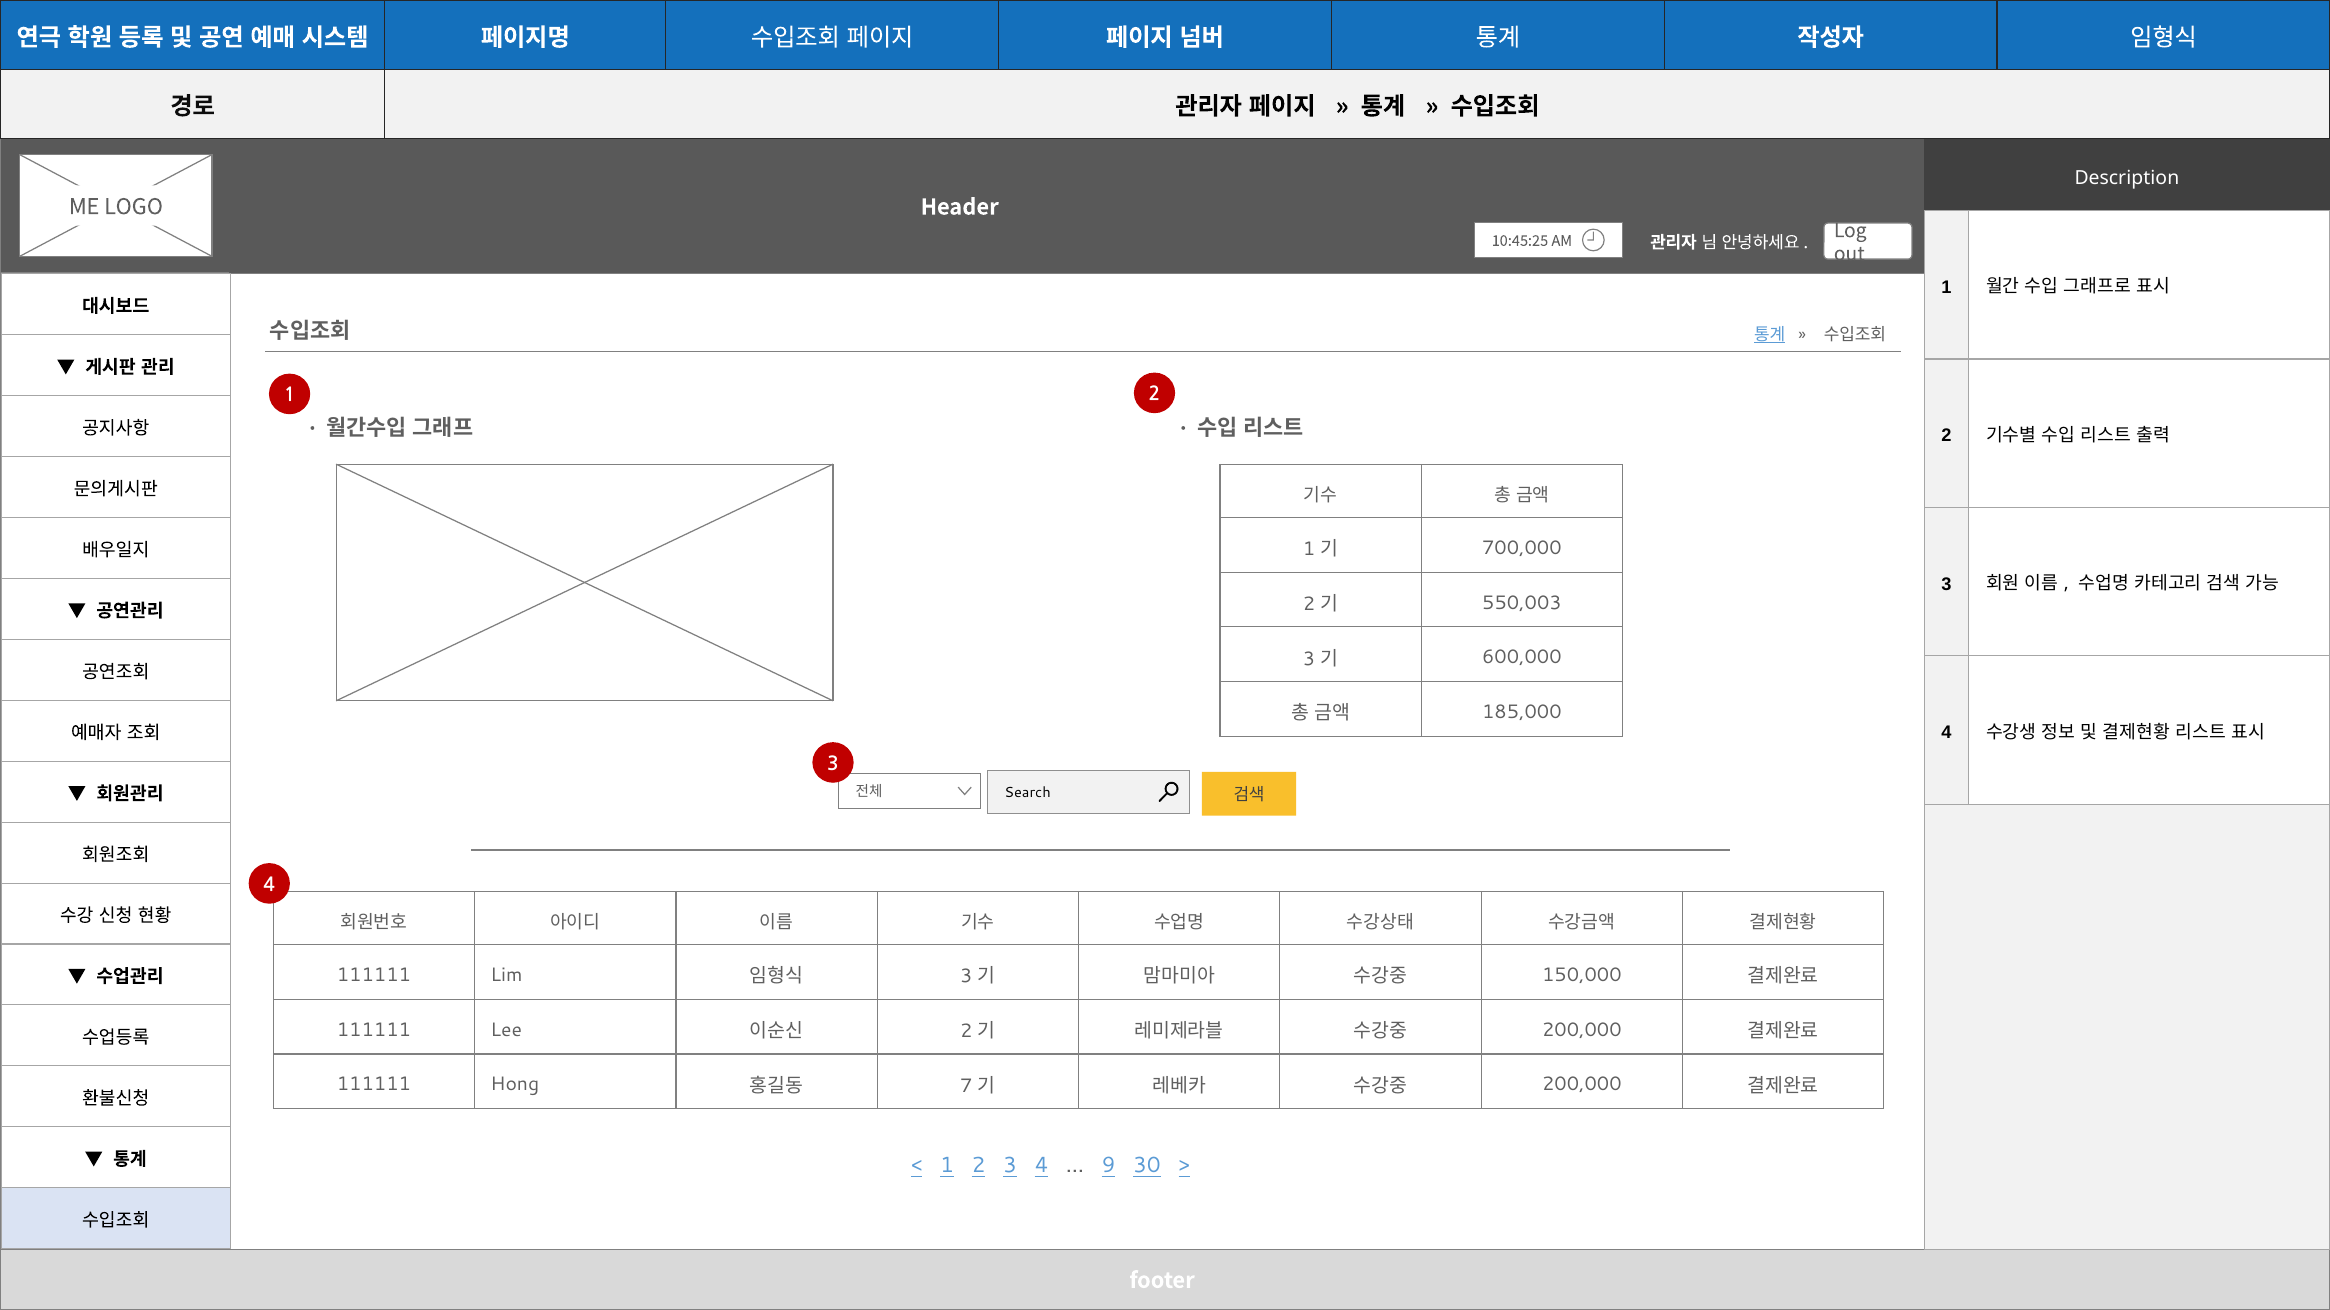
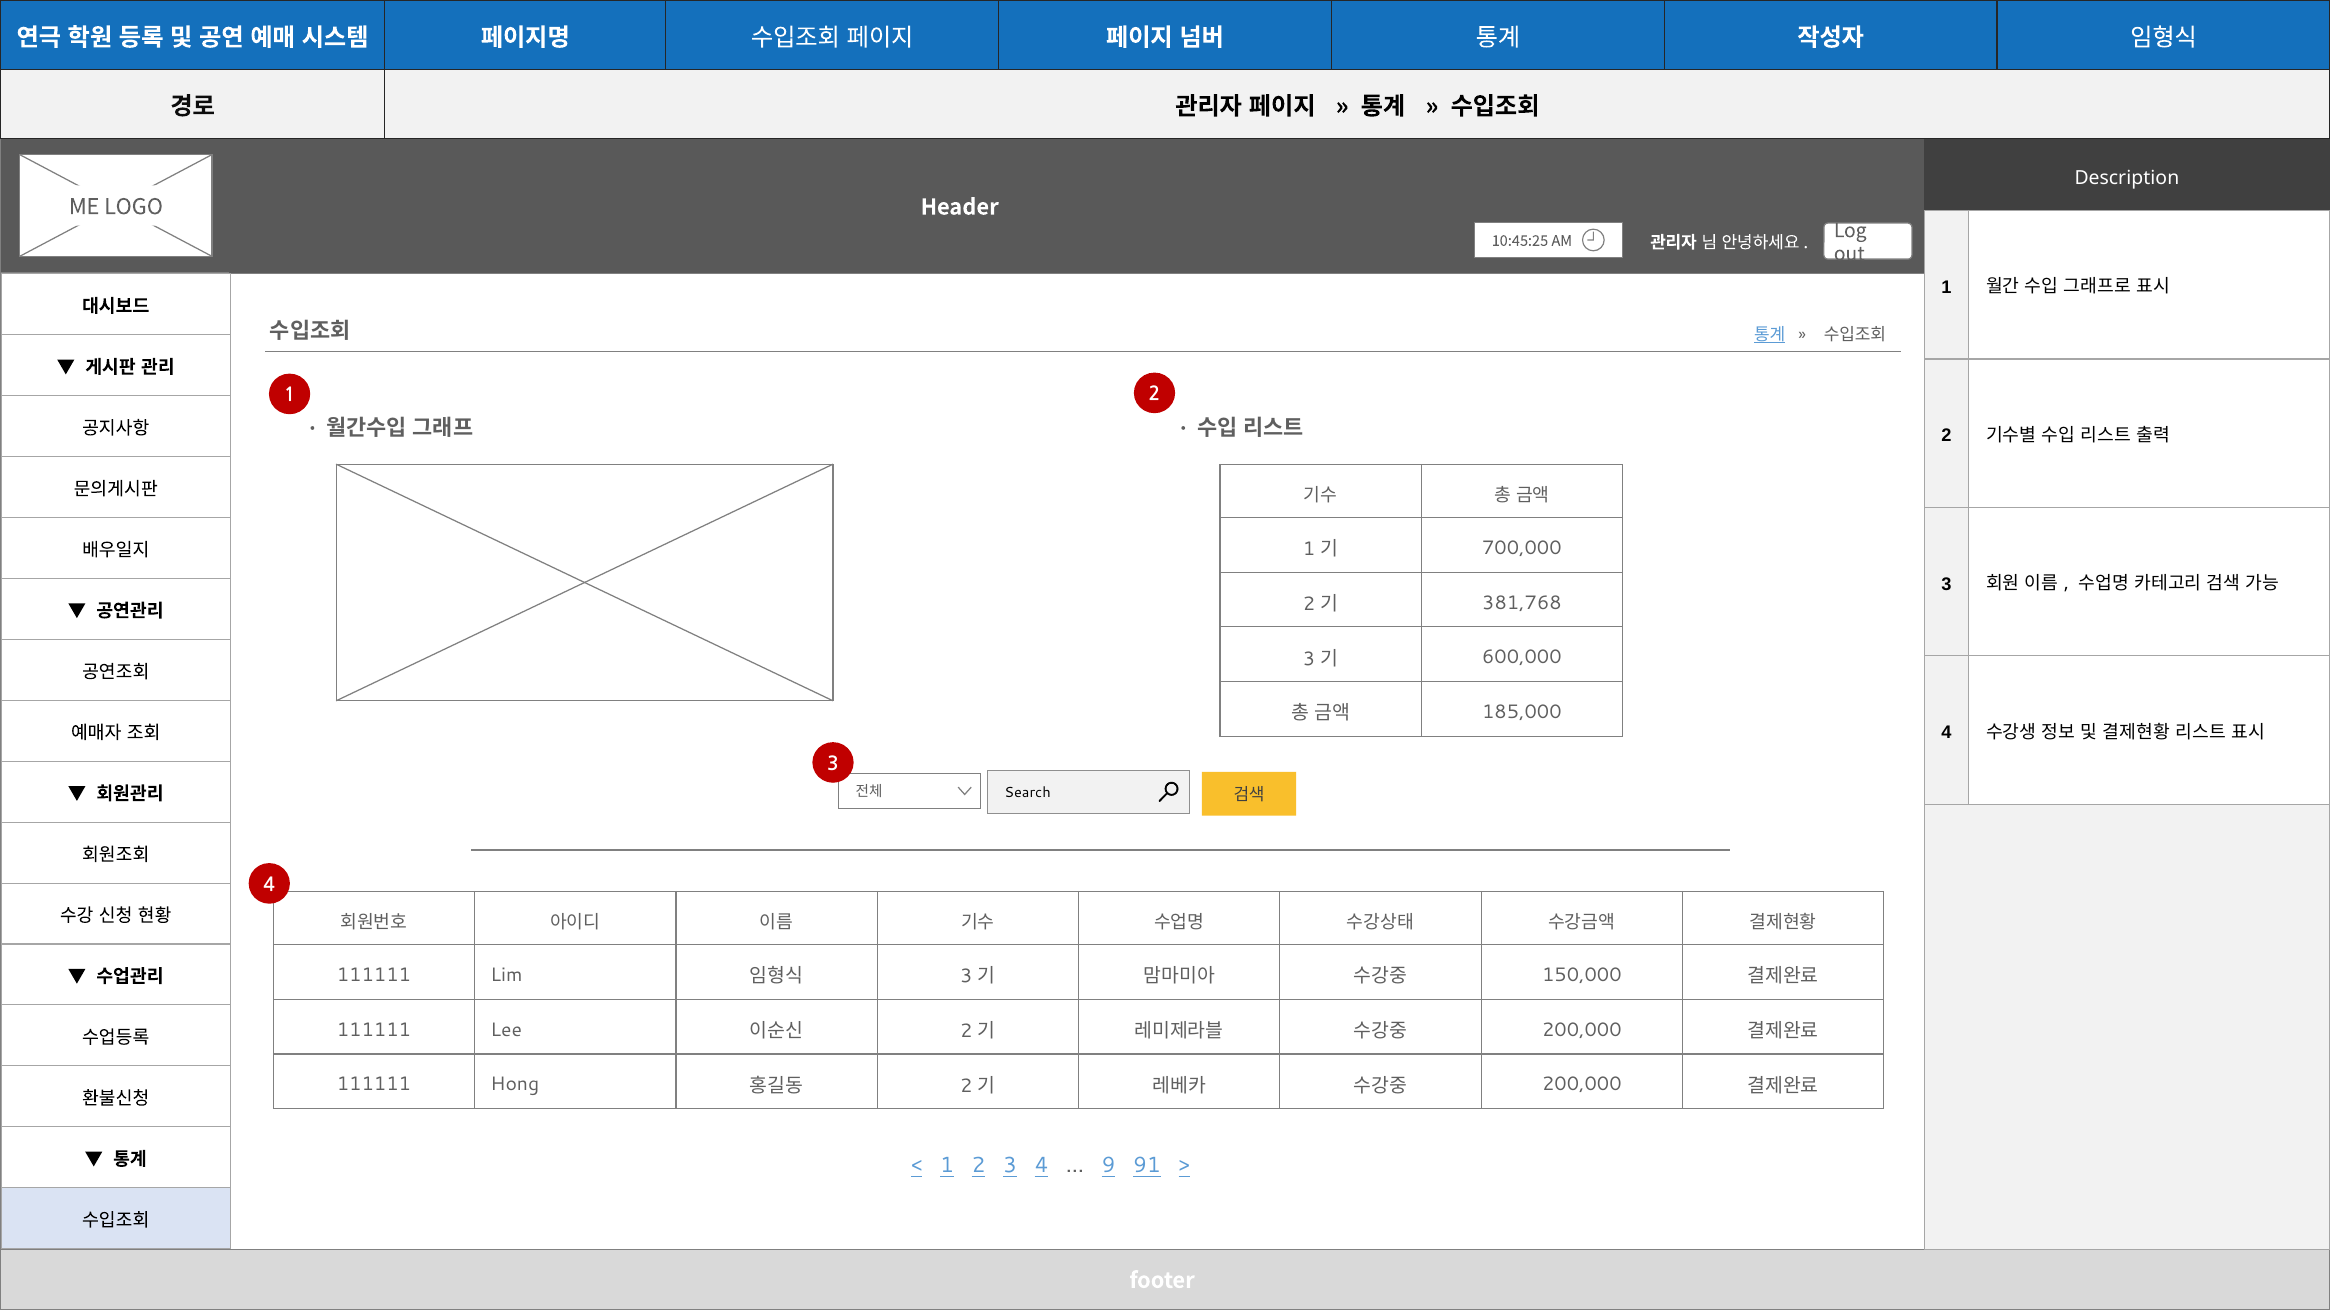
550,003: 550,003 -> 381,768 (1522, 603)
7: 7 -> 2 (966, 1086)
30: 30 -> 91 (1147, 1166)
